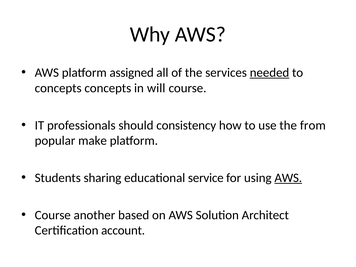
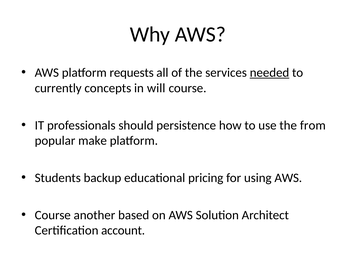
assigned: assigned -> requests (132, 73)
concepts: concepts -> currently (58, 88)
consistency: consistency -> persistence (186, 125)
sharing: sharing -> backup (102, 178)
service: service -> pricing (206, 178)
AWS underline: present -> none (288, 178)
